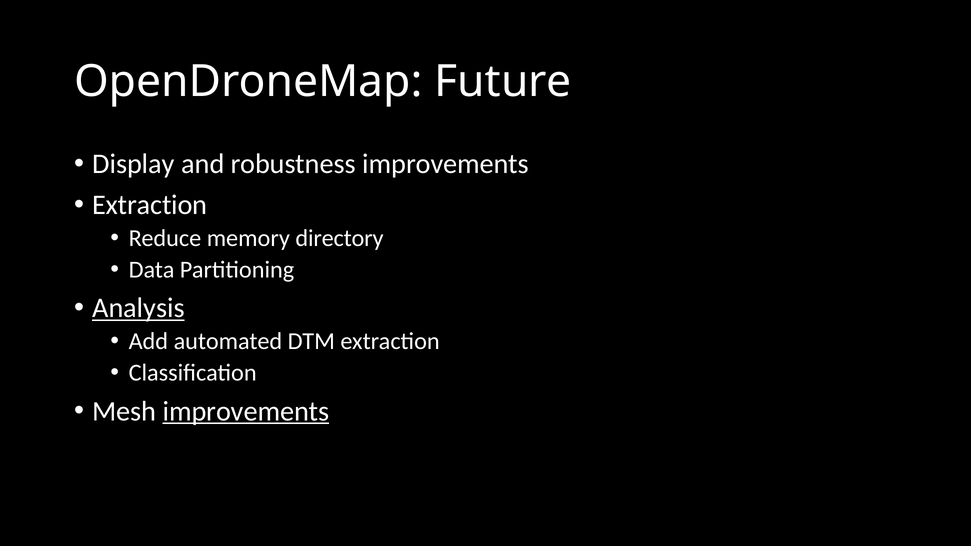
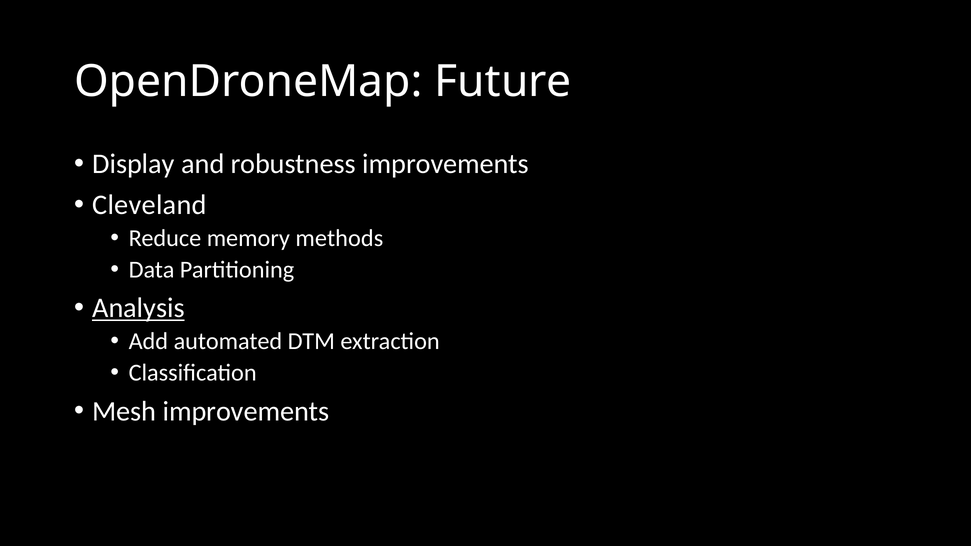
Extraction: Extraction -> Cleveland (150, 205)
directory: directory -> methods (339, 238)
improvements underline: present -> none (246, 411)
